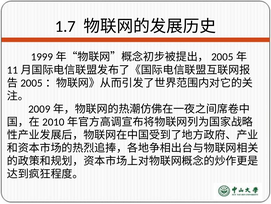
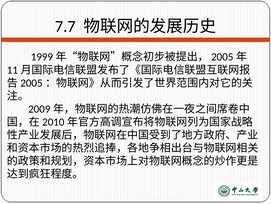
1.7: 1.7 -> 7.7 (65, 26)
